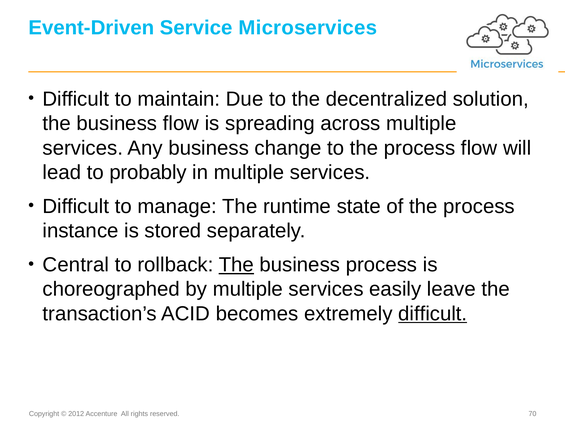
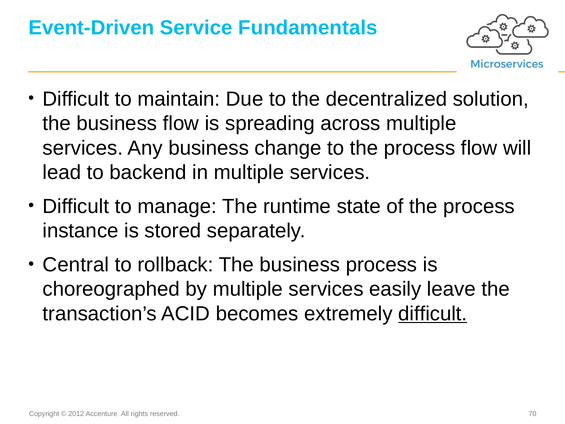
Microservices: Microservices -> Fundamentals (308, 28)
probably: probably -> backend (148, 172)
The underline: present -> none (236, 265)
